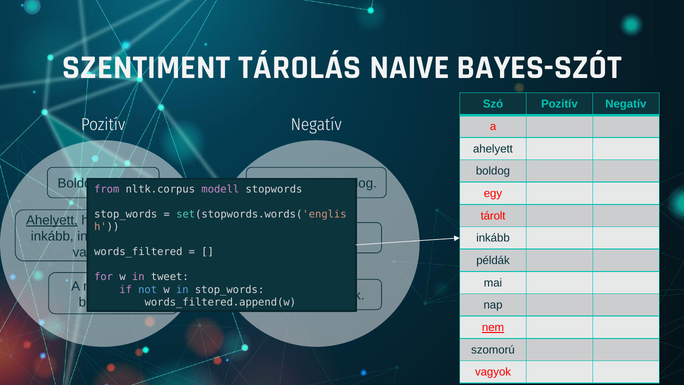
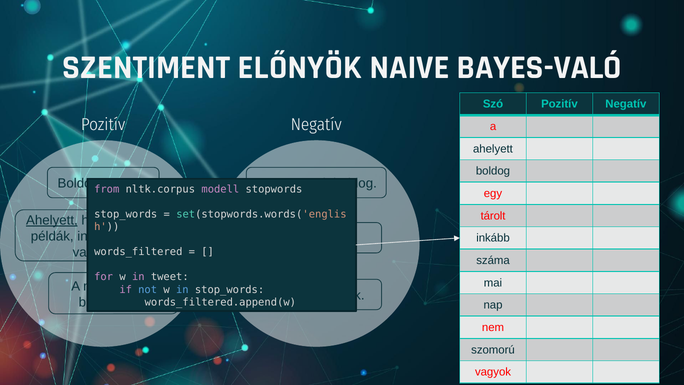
TÁROLÁS: TÁROLÁS -> ELŐNYÖK (300, 67)
BAYES-SZÓT: BAYES-SZÓT -> BAYES-VALÓ (539, 67)
inkább: inkább -> példák (52, 236)
példák: példák -> száma (493, 260)
nem underline: present -> none (493, 327)
